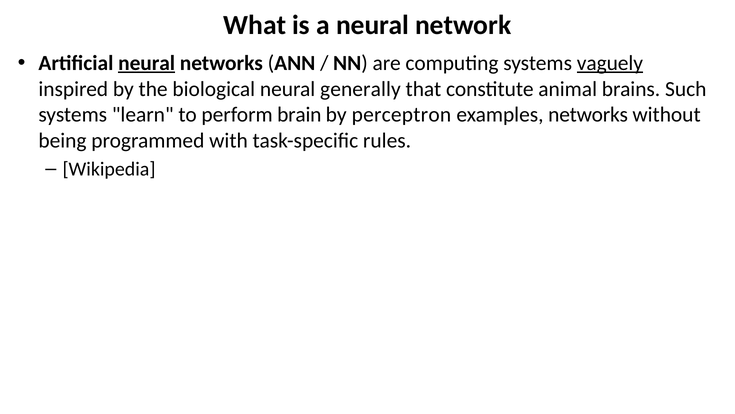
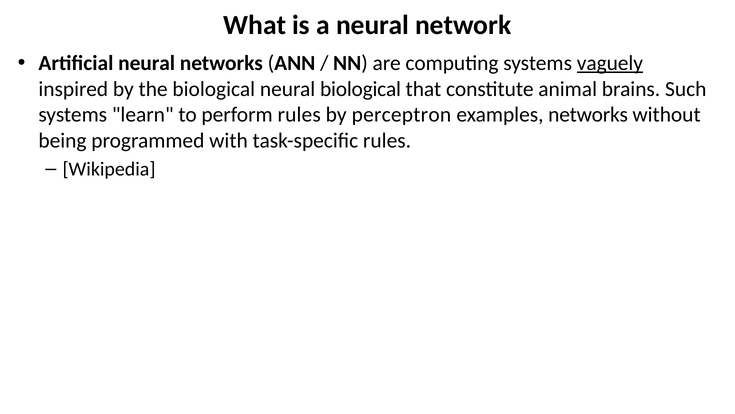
neural underline: present -> none (147, 63)
neural generally: generally -> biological (361, 89)
perform brain: brain -> rules (299, 115)
